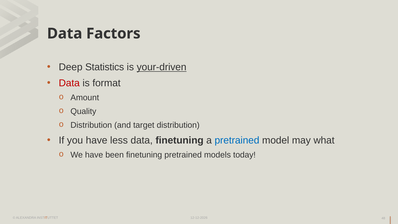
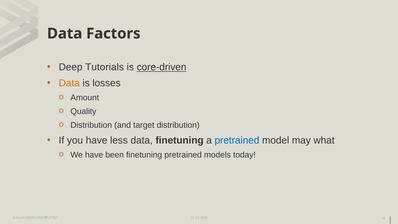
Statistics: Statistics -> Tutorials (105, 67)
your-driven: your-driven -> core-driven (162, 67)
Data colour: red -> orange (69, 83)
format: format -> losses (107, 83)
